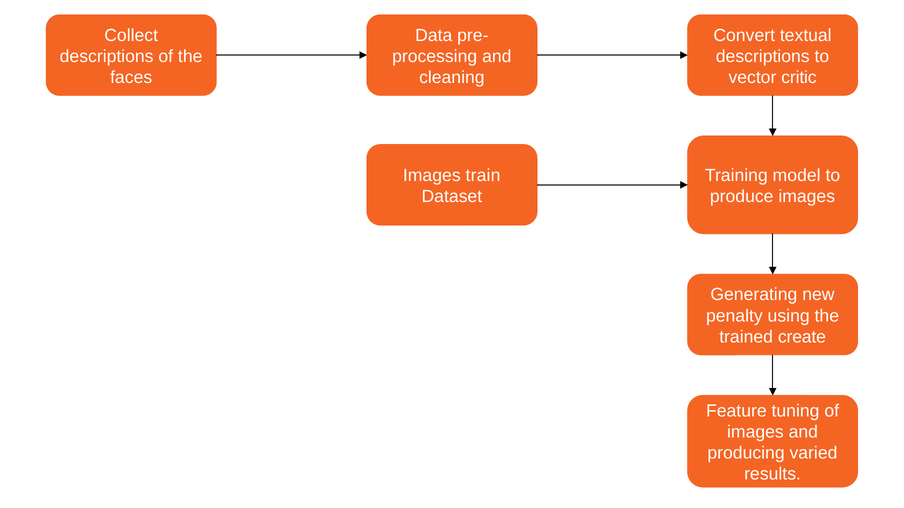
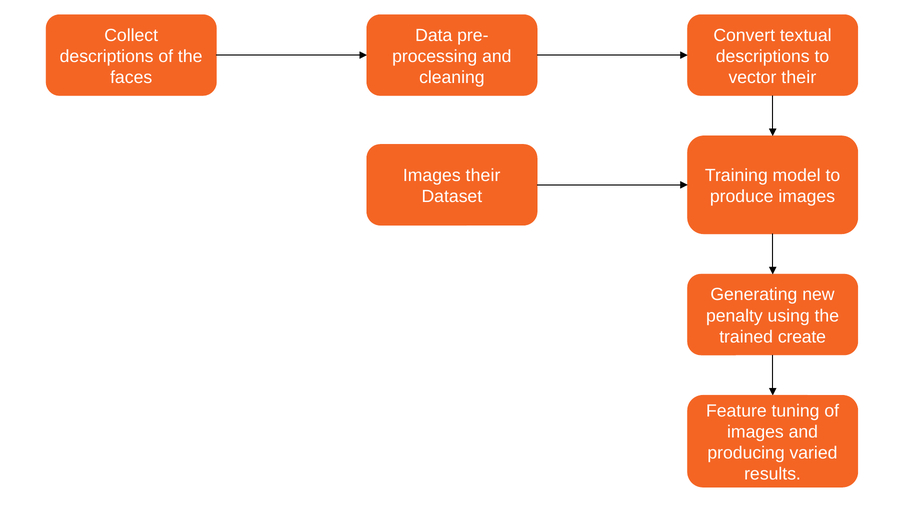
vector critic: critic -> their (799, 77)
Images train: train -> their (483, 176)
